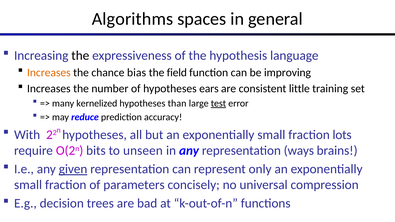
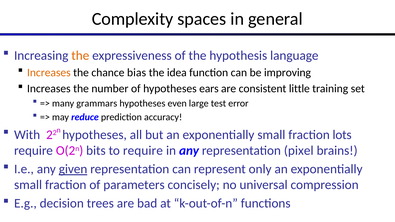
Algorithms: Algorithms -> Complexity (133, 19)
the colour: black -> orange (80, 56)
field: field -> idea (177, 73)
kernelized: kernelized -> grammars (97, 103)
than: than -> even (177, 103)
test underline: present -> none (218, 103)
to unseen: unseen -> require (143, 151)
ways: ways -> pixel (299, 151)
